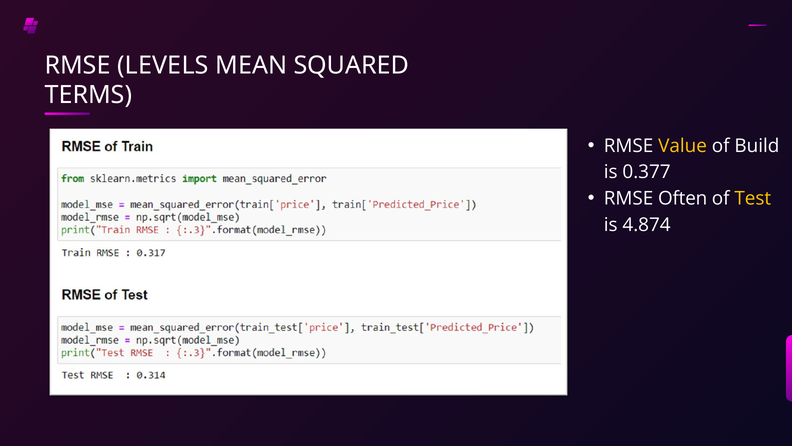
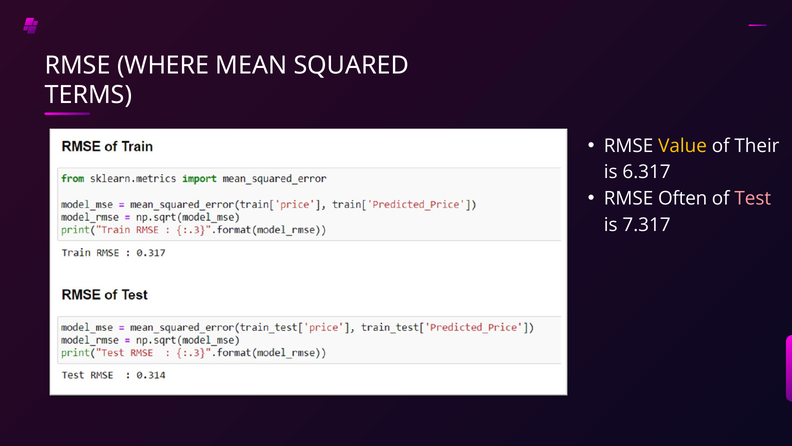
LEVELS: LEVELS -> WHERE (163, 65)
Build: Build -> Their (757, 146)
0.377: 0.377 -> 6.317 (647, 172)
Test colour: yellow -> pink (753, 198)
4.874: 4.874 -> 7.317 (647, 225)
